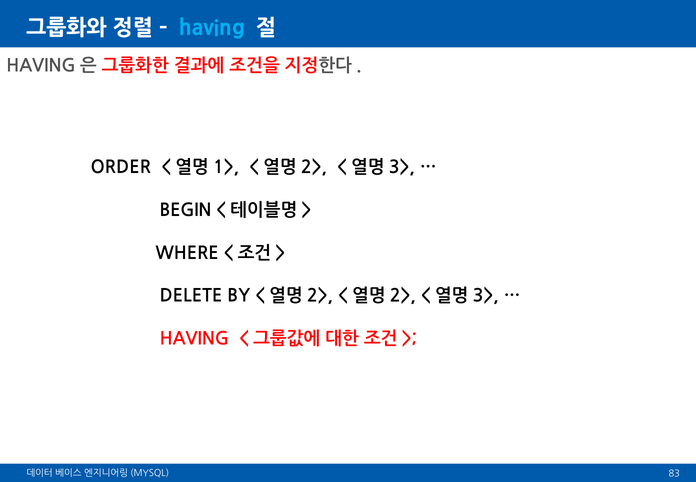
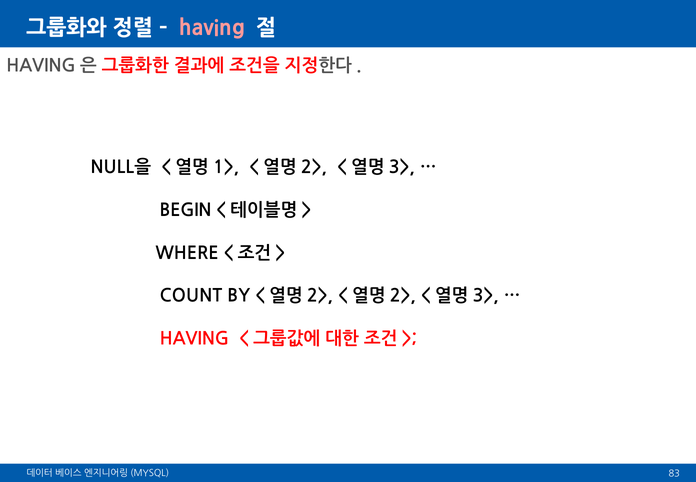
having colour: light blue -> pink (212, 28)
ORDER: ORDER -> NULL을 (121, 167)
DELETE: DELETE -> COUNT (191, 296)
